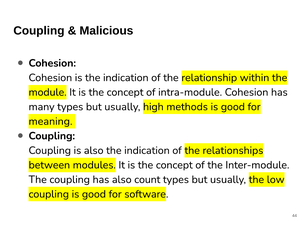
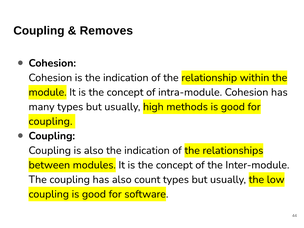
Malicious: Malicious -> Removes (106, 31)
meaning: meaning -> coupling (50, 121)
